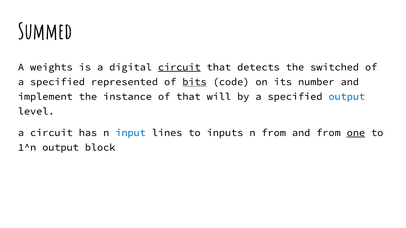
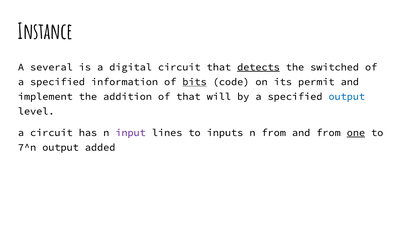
Summed: Summed -> Instance (45, 32)
weights: weights -> several (51, 67)
circuit underline: present -> none (179, 67)
detects underline: none -> present (258, 67)
represented: represented -> information (124, 82)
number: number -> permit (316, 82)
instance: instance -> addition (128, 97)
input colour: blue -> purple (131, 133)
1^n: 1^n -> 7^n (27, 148)
block: block -> added (100, 148)
